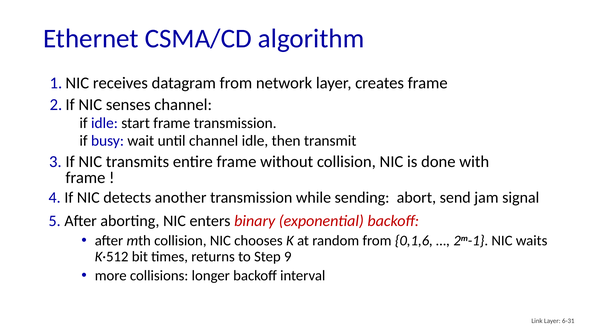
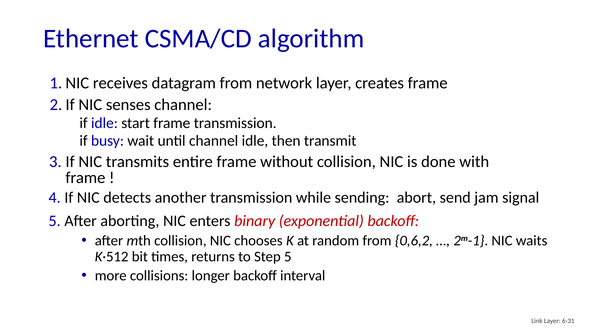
0,1,6: 0,1,6 -> 0,6,2 (414, 241)
9: 9 -> 5 (288, 256)
